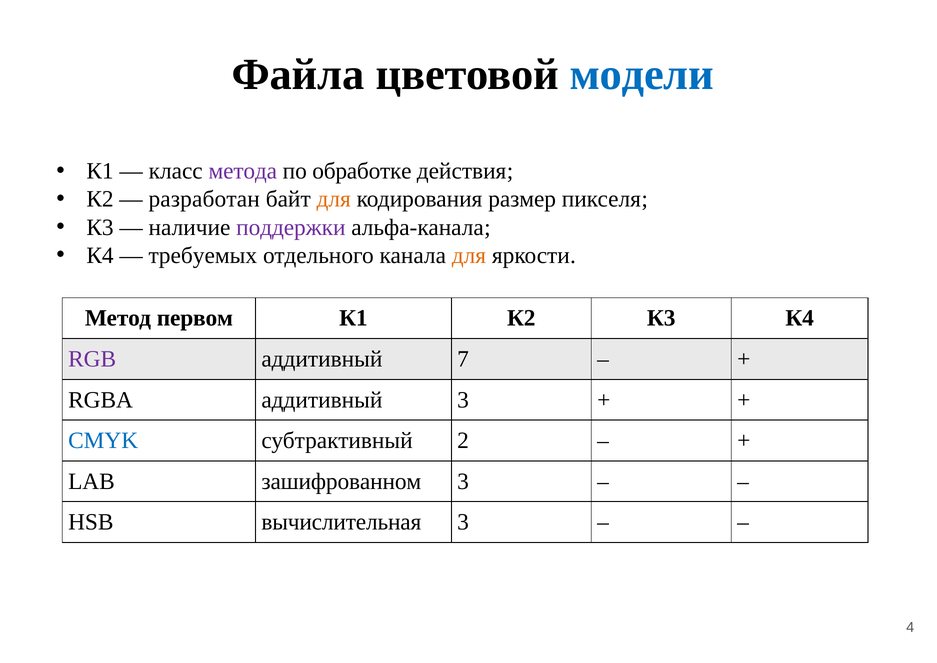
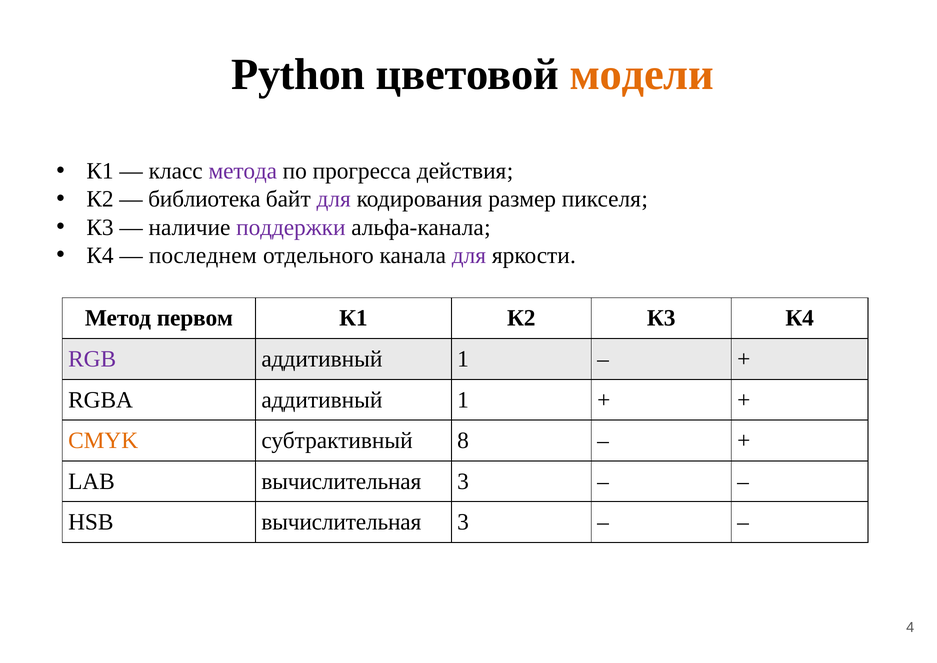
Файла: Файла -> Python (298, 75)
модели colour: blue -> orange (642, 75)
обработке: обработке -> прогресса (362, 171)
разработан: разработан -> библиотека (204, 199)
для colour: orange -> purple (334, 199)
требуемых: требуемых -> последнем (203, 255)
для colour: orange -> purple (469, 255)
7: 7 -> 1 (463, 359)
RGBA аддитивный 3: 3 -> 1 (463, 400)
CMYK colour: blue -> orange (103, 440)
2: 2 -> 8 (463, 440)
LAB зашифрованном: зашифрованном -> вычислительная (341, 481)
